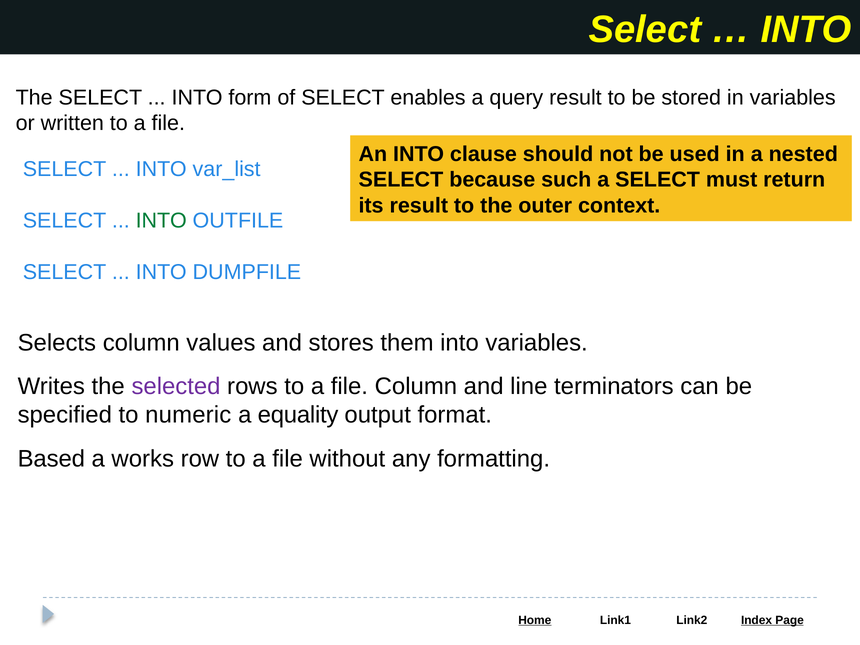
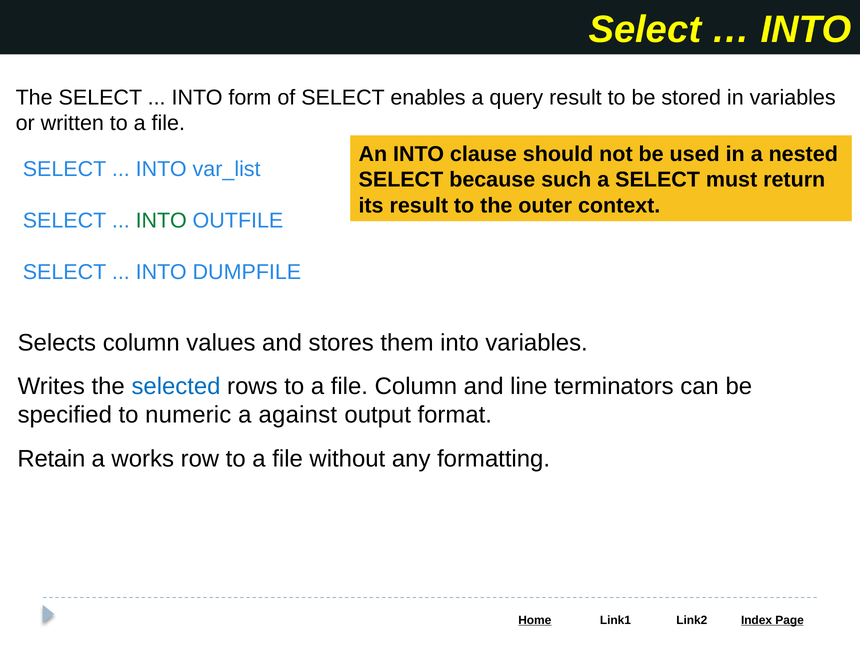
selected colour: purple -> blue (176, 386)
equality: equality -> against (298, 415)
Based: Based -> Retain (51, 459)
